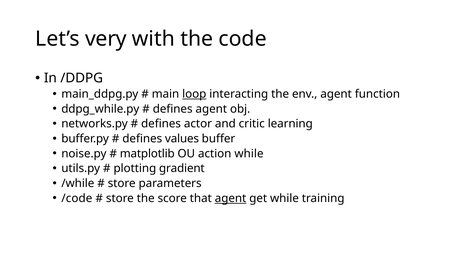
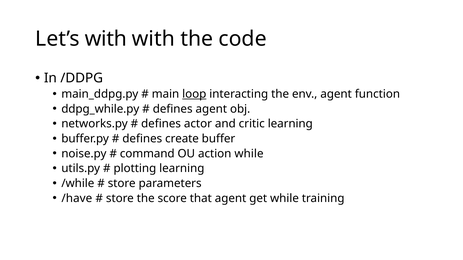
Let’s very: very -> with (106, 39)
values: values -> create (182, 139)
matplotlib: matplotlib -> command (147, 154)
plotting gradient: gradient -> learning (182, 169)
/code: /code -> /have (77, 199)
agent underline: present -> none (231, 199)
